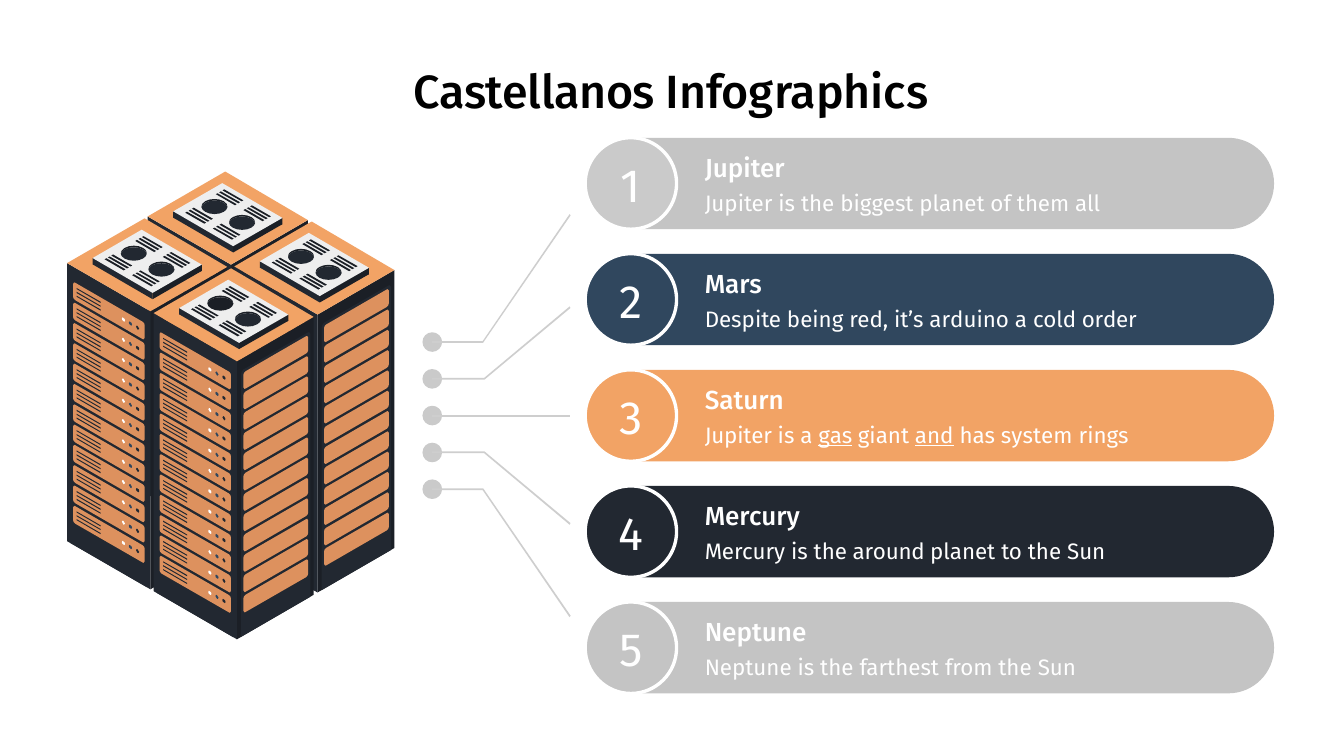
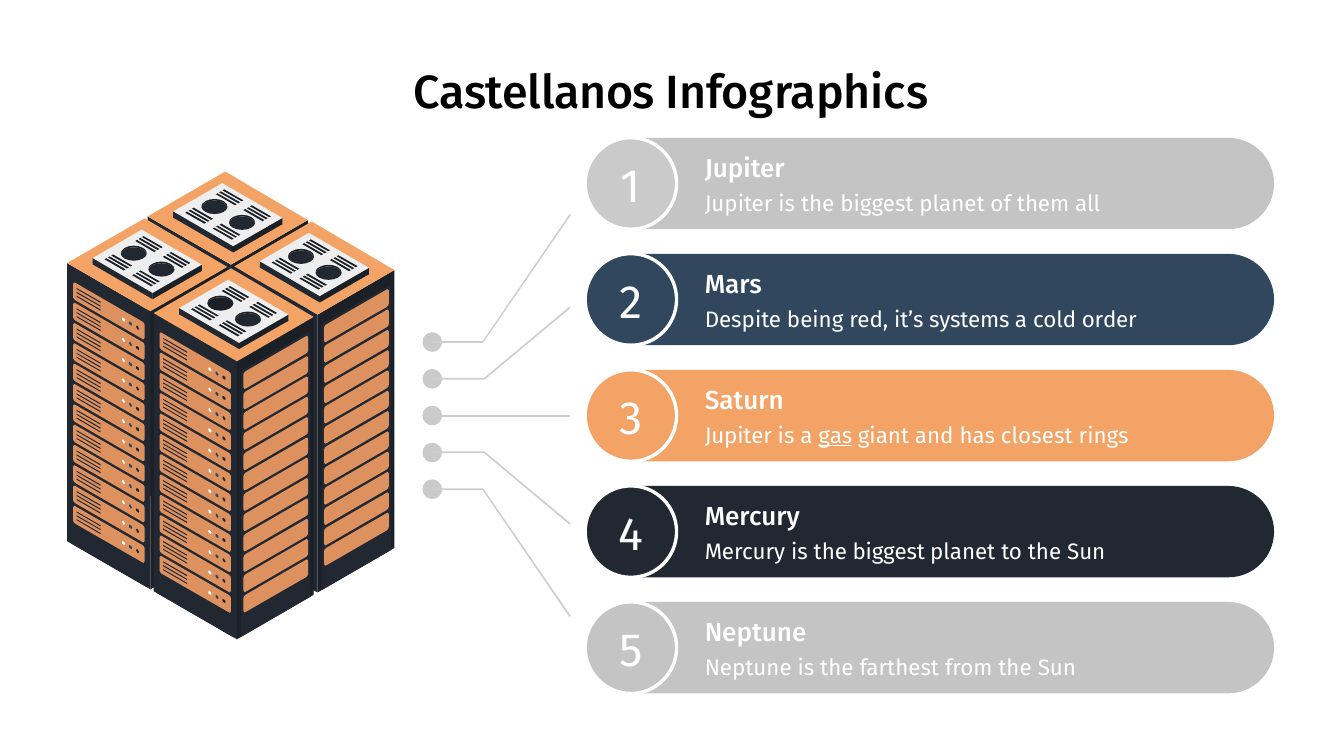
arduino: arduino -> systems (969, 320)
and underline: present -> none (934, 436)
system: system -> closest (1037, 436)
Mercury is the around: around -> biggest (889, 552)
